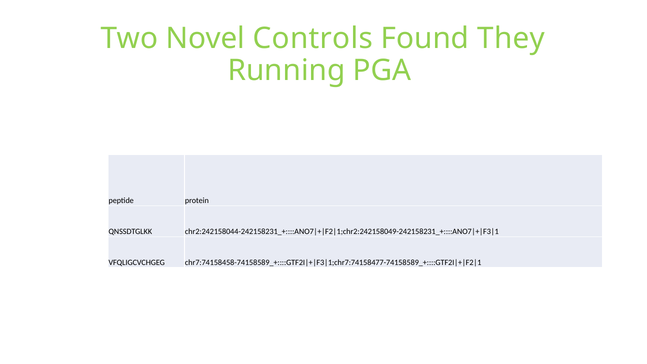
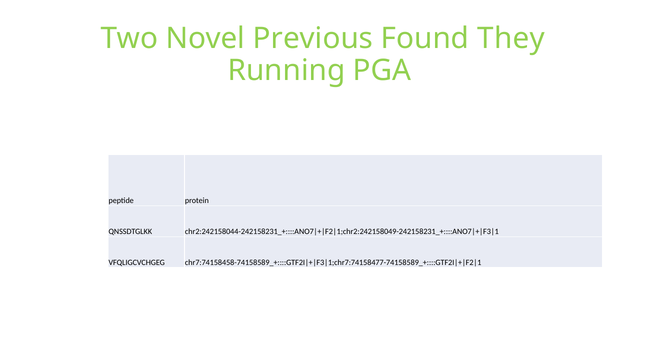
Controls: Controls -> Previous (313, 38)
